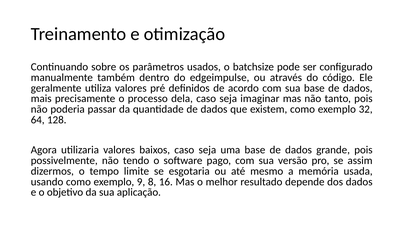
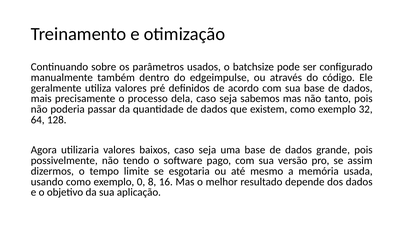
imaginar: imaginar -> sabemos (260, 99)
9: 9 -> 0 (141, 182)
